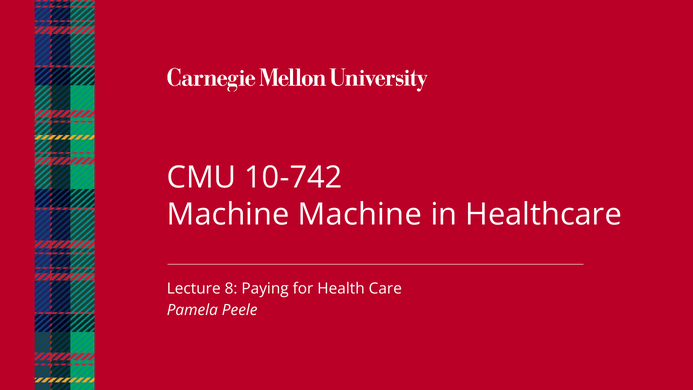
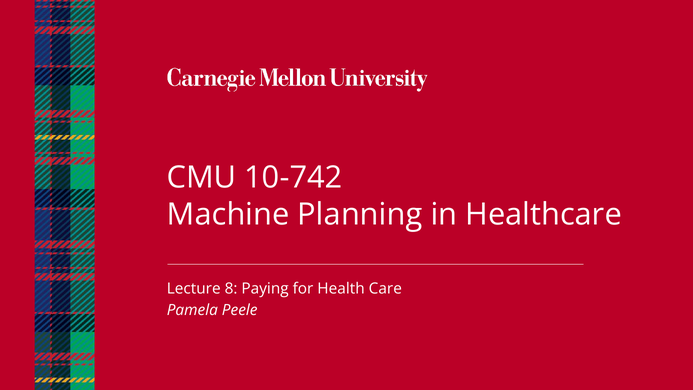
Machine Machine: Machine -> Planning (360, 215)
